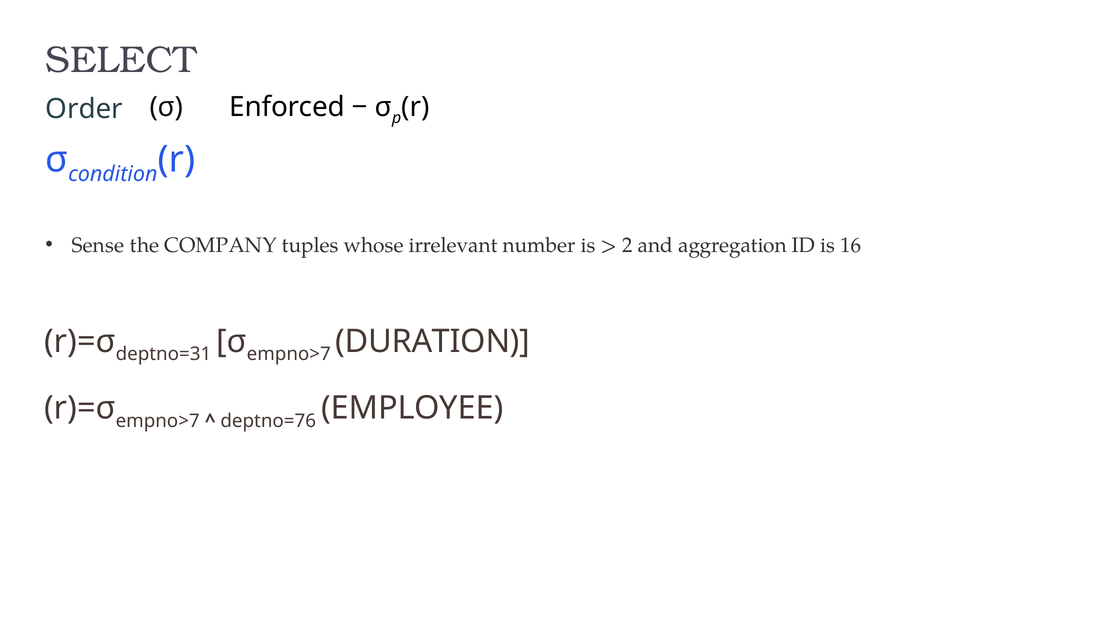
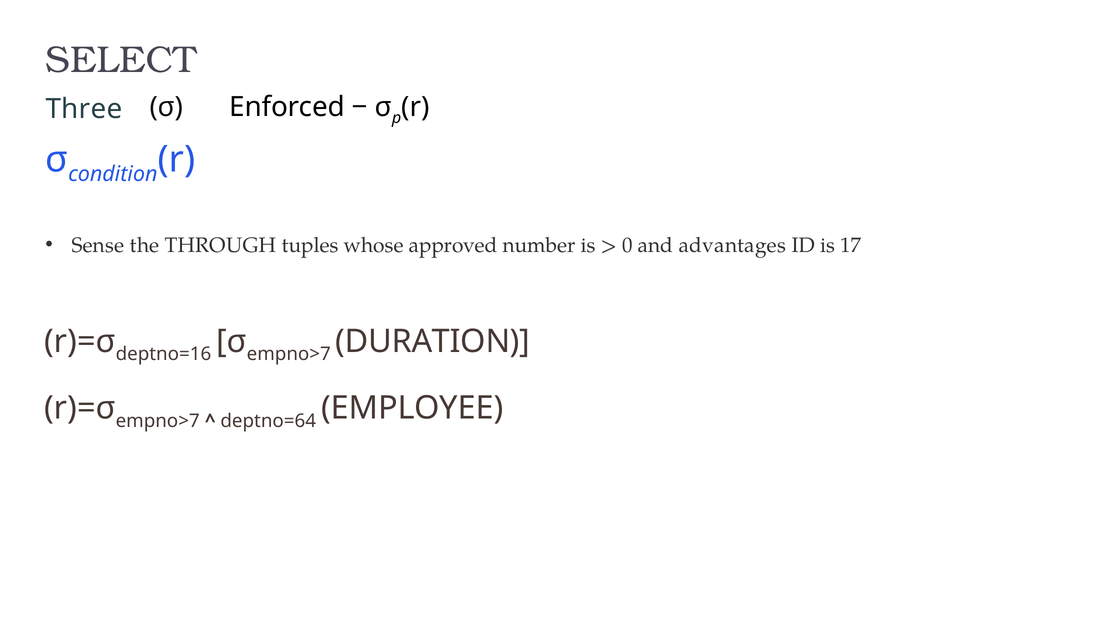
Order: Order -> Three (84, 109)
COMPANY: COMPANY -> THROUGH (220, 245)
irrelevant: irrelevant -> approved (453, 245)
2: 2 -> 0 (627, 245)
aggregation: aggregation -> advantages (732, 245)
16: 16 -> 17 (851, 245)
deptno=31: deptno=31 -> deptno=16 (163, 354)
deptno=76: deptno=76 -> deptno=64 (268, 421)
